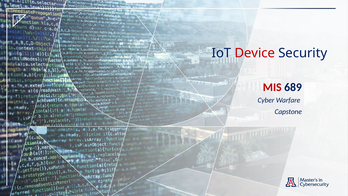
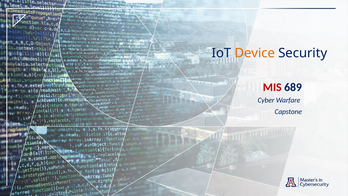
Device colour: red -> orange (255, 53)
